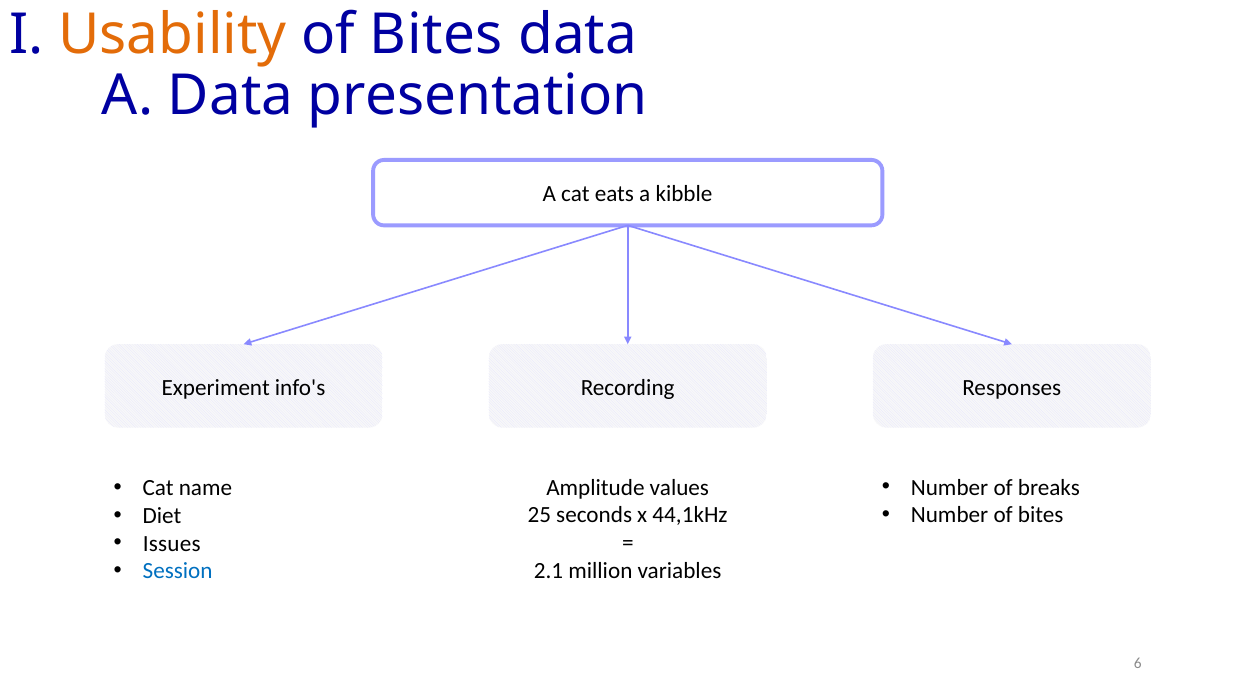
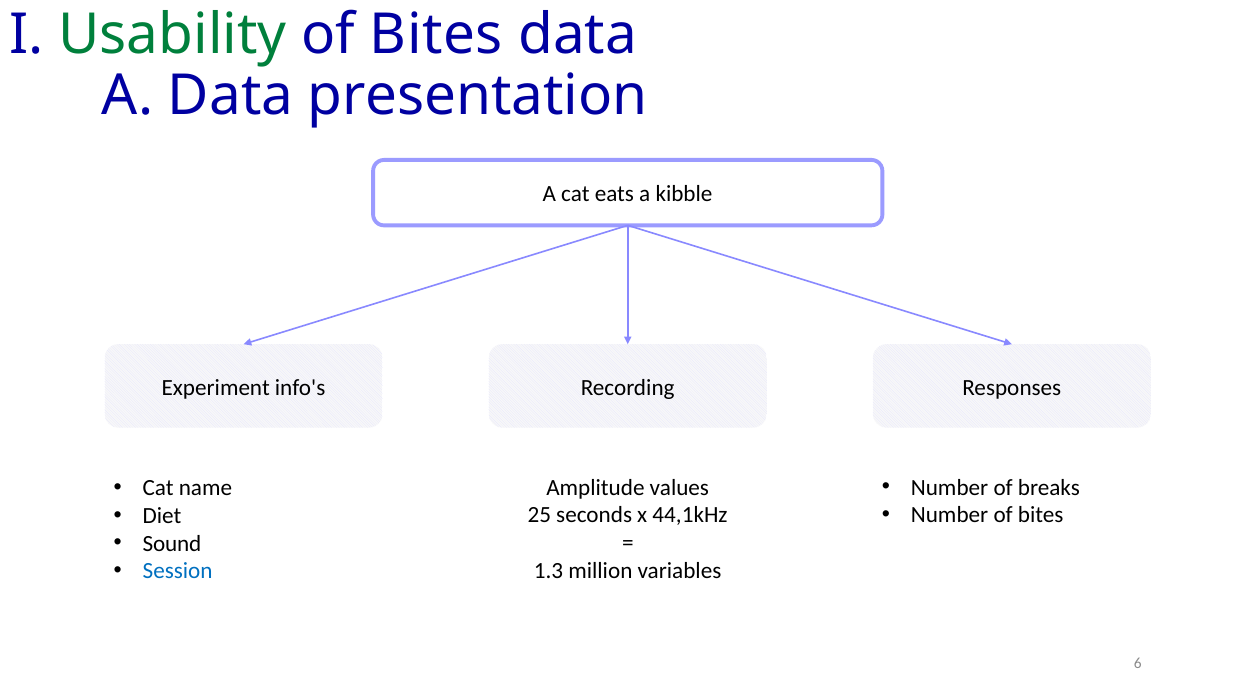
Usability colour: orange -> green (172, 35)
Issues: Issues -> Sound (172, 544)
2.1: 2.1 -> 1.3 (548, 571)
